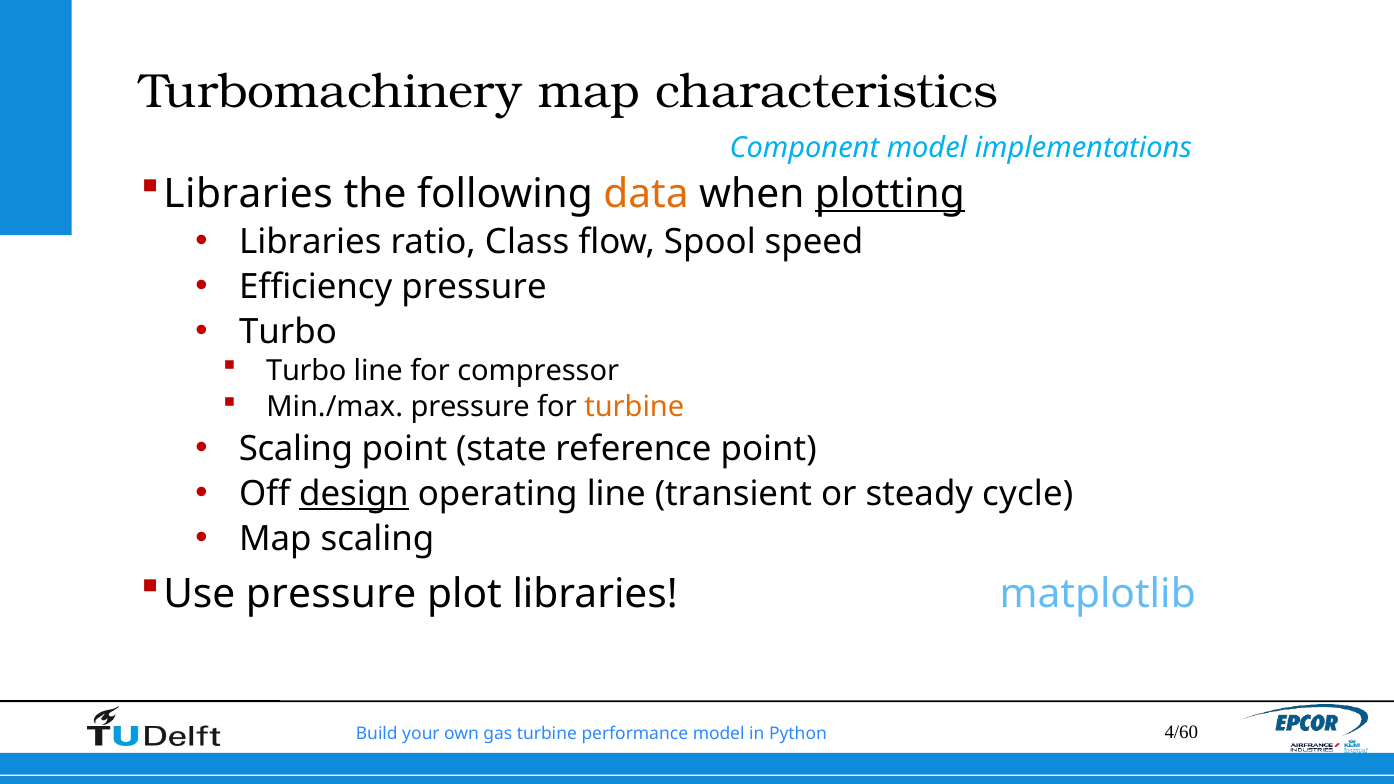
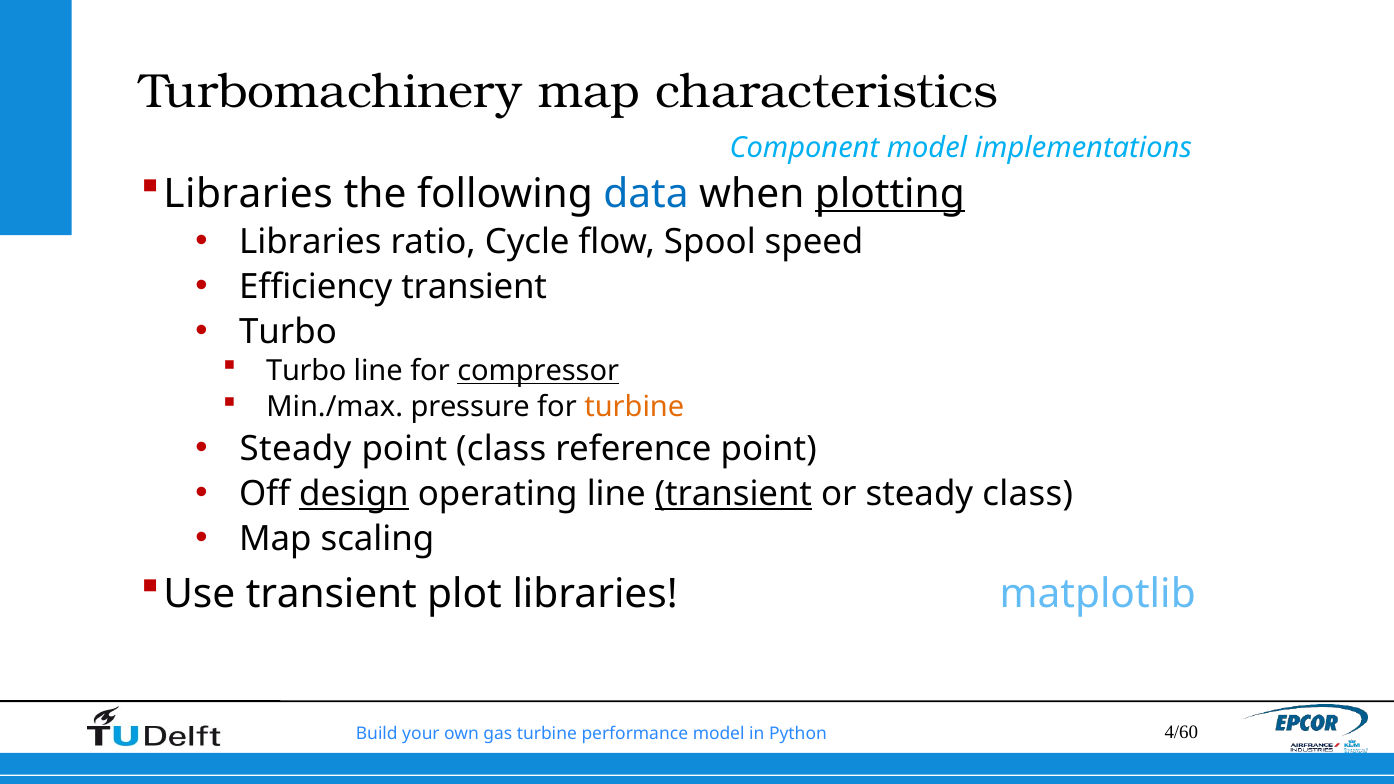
data colour: orange -> blue (646, 194)
Class: Class -> Cycle (527, 242)
Efficiency pressure: pressure -> transient (474, 287)
compressor underline: none -> present (538, 371)
Scaling: Scaling -> Steady (296, 449)
point state: state -> class (501, 449)
transient underline: none -> present (733, 494)
steady cycle: cycle -> class (1028, 494)
Use pressure: pressure -> transient (331, 594)
